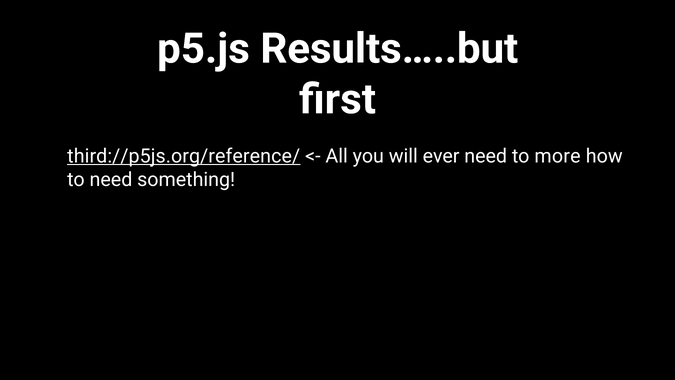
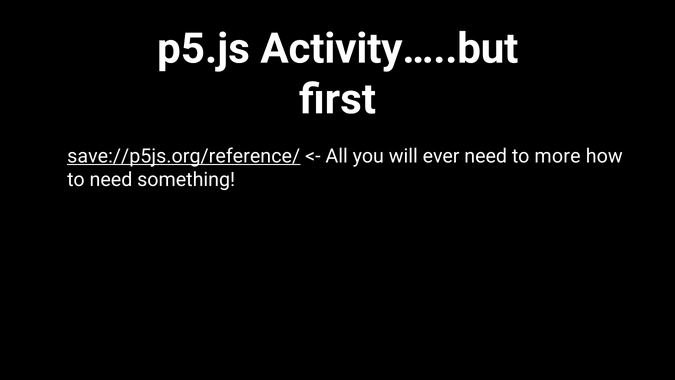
Results…..but: Results…..but -> Activity…..but (389, 49)
third://p5js.org/reference/: third://p5js.org/reference/ -> save://p5js.org/reference/ (184, 156)
